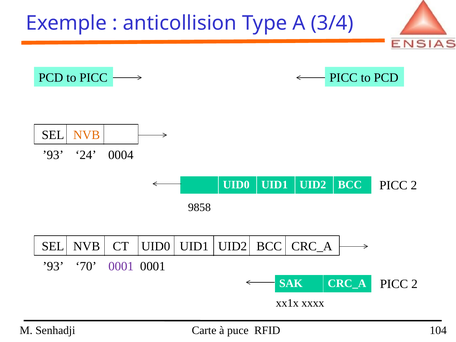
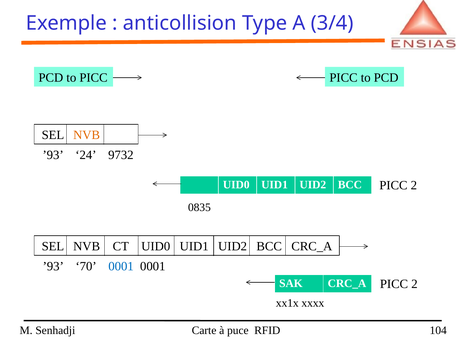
0004: 0004 -> 9732 (121, 155)
9858: 9858 -> 0835 (199, 208)
0001 colour: purple -> blue (121, 266)
